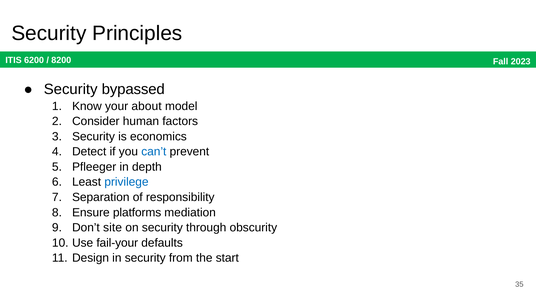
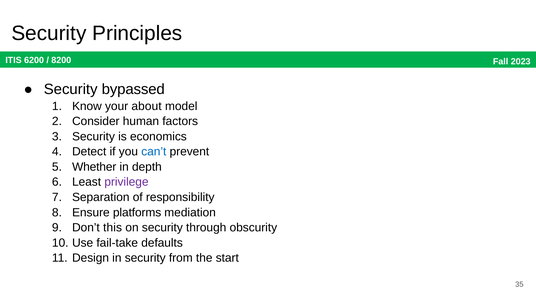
Pfleeger: Pfleeger -> Whether (94, 167)
privilege colour: blue -> purple (126, 182)
site: site -> this (113, 228)
fail-your: fail-your -> fail-take (117, 243)
